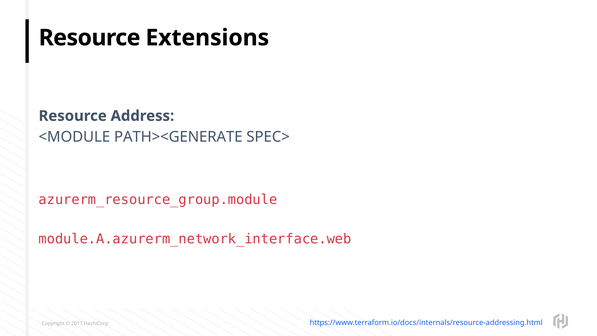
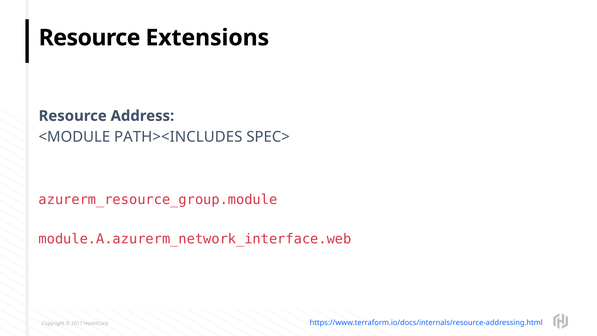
PATH><GENERATE: PATH><GENERATE -> PATH><INCLUDES (178, 137)
